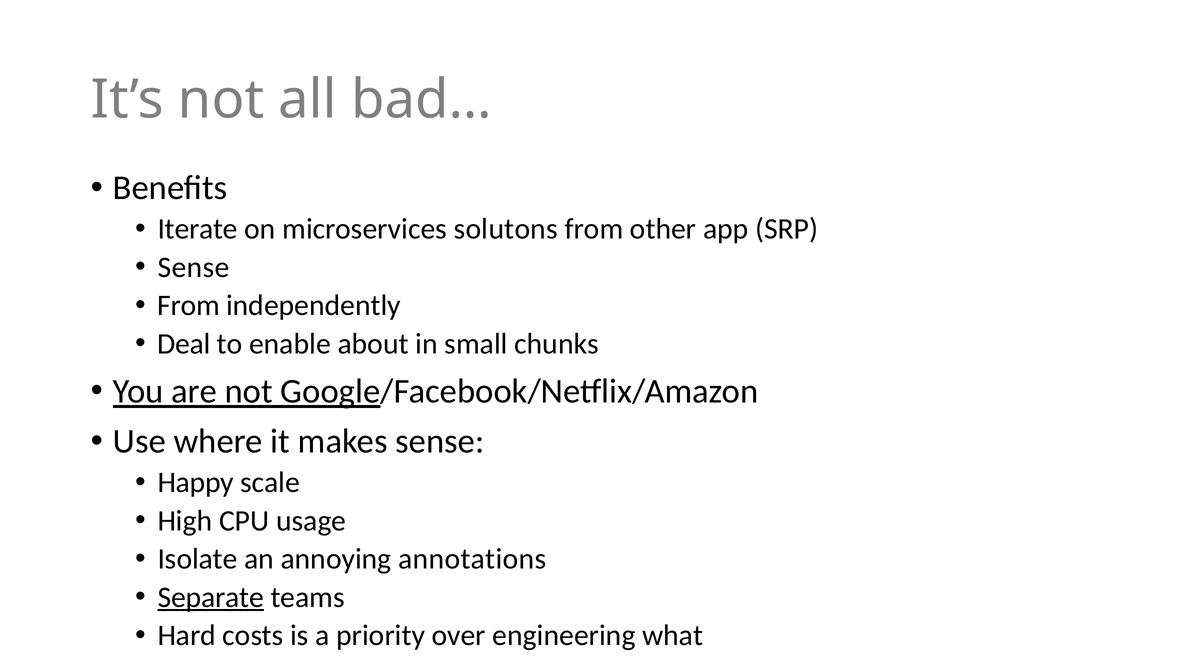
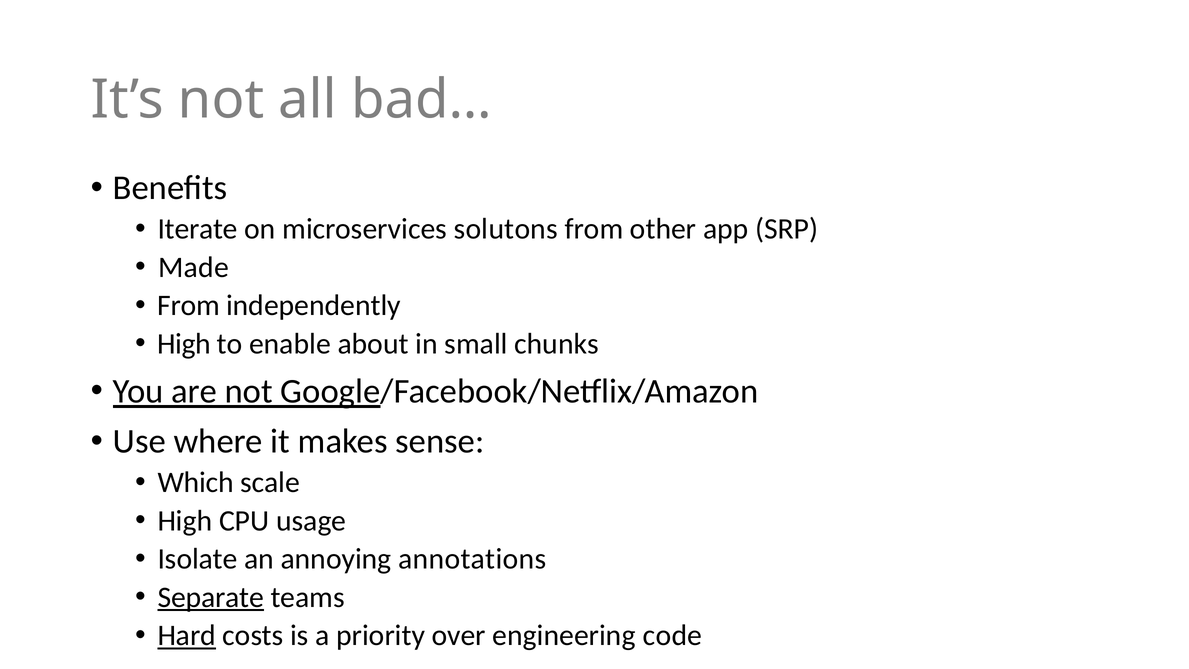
Sense: Sense -> Made (194, 267)
Deal: Deal -> High (184, 344)
Happy: Happy -> Which (196, 482)
Hard underline: none -> present (187, 635)
what: what -> code (672, 635)
